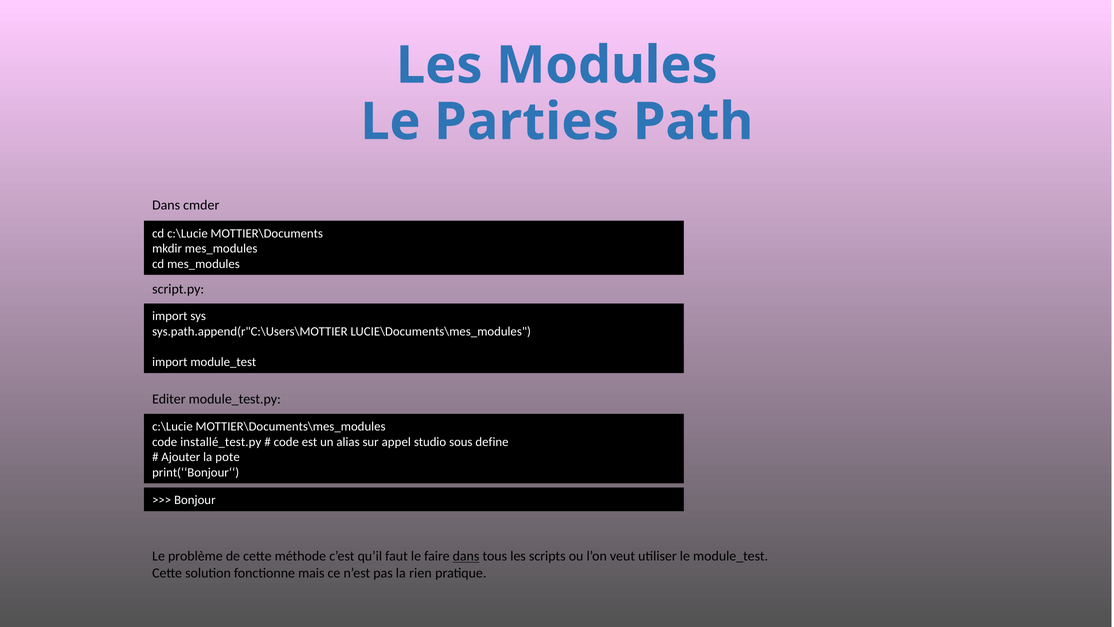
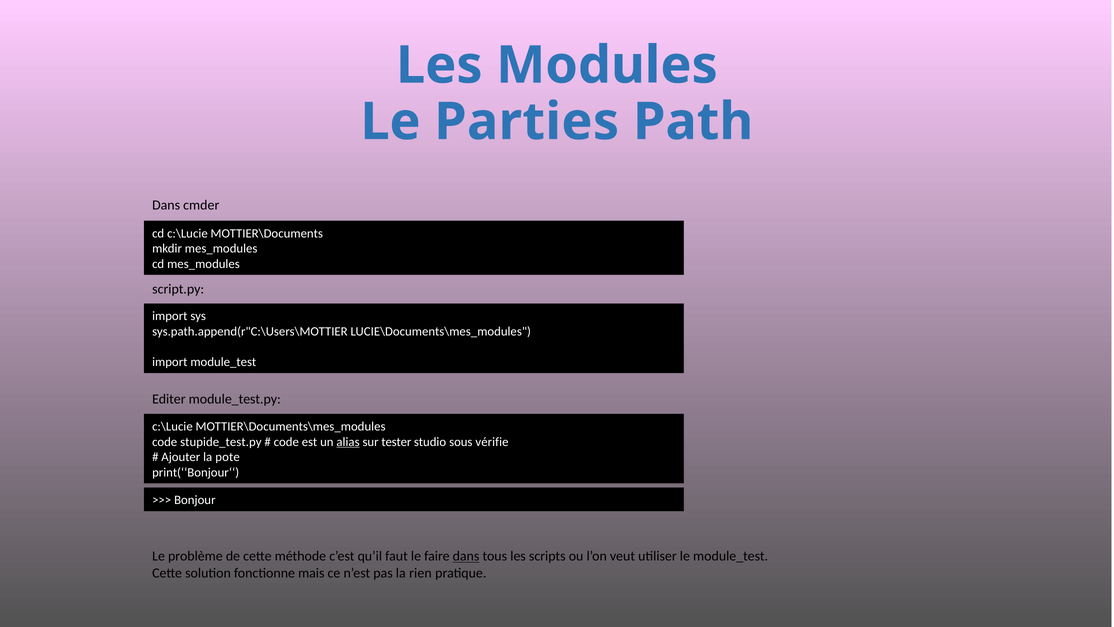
installé_test.py: installé_test.py -> stupide_test.py (221, 442)
alias underline: none -> present (348, 442)
appel: appel -> tester (396, 442)
define: define -> vérifie (492, 442)
